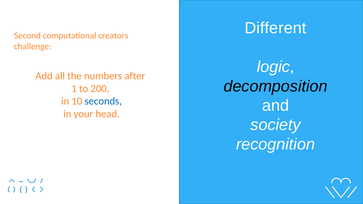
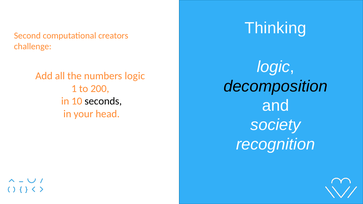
Different: Different -> Thinking (276, 28)
numbers after: after -> logic (135, 76)
seconds colour: blue -> black (103, 101)
